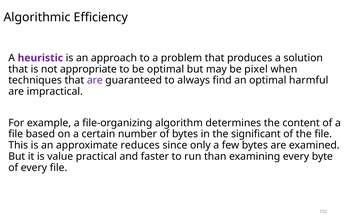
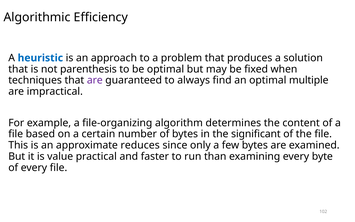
heuristic colour: purple -> blue (40, 58)
appropriate: appropriate -> parenthesis (88, 69)
pixel: pixel -> fixed (256, 69)
harmful: harmful -> multiple (309, 80)
